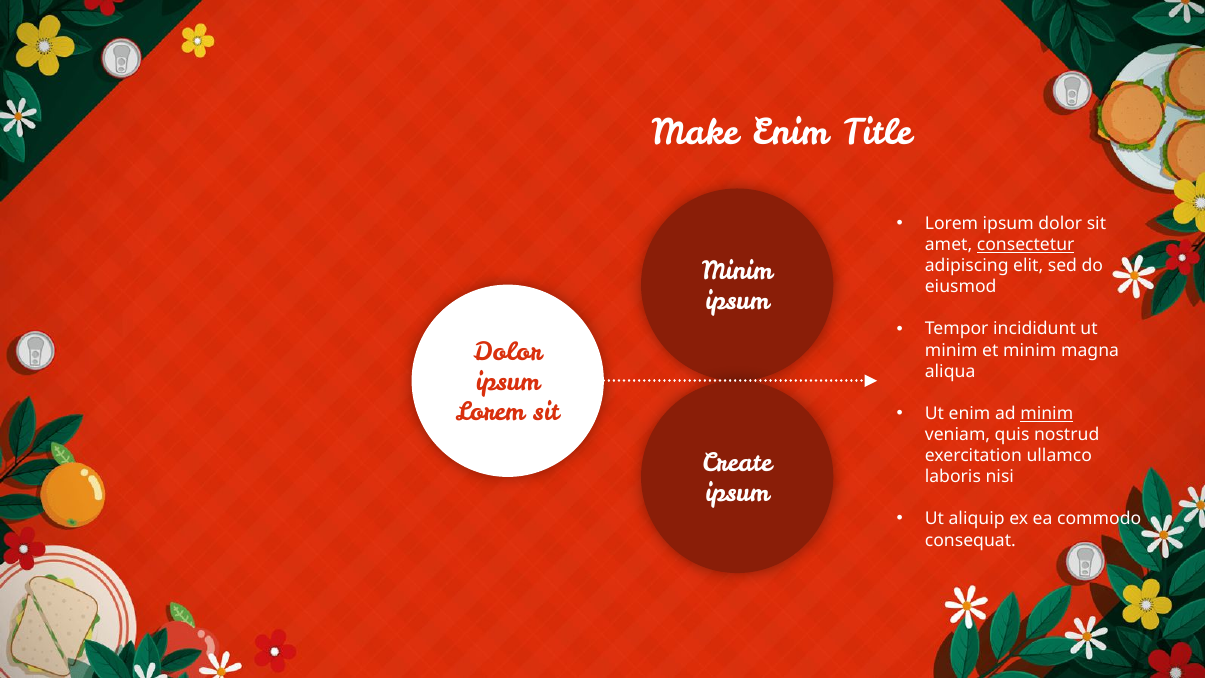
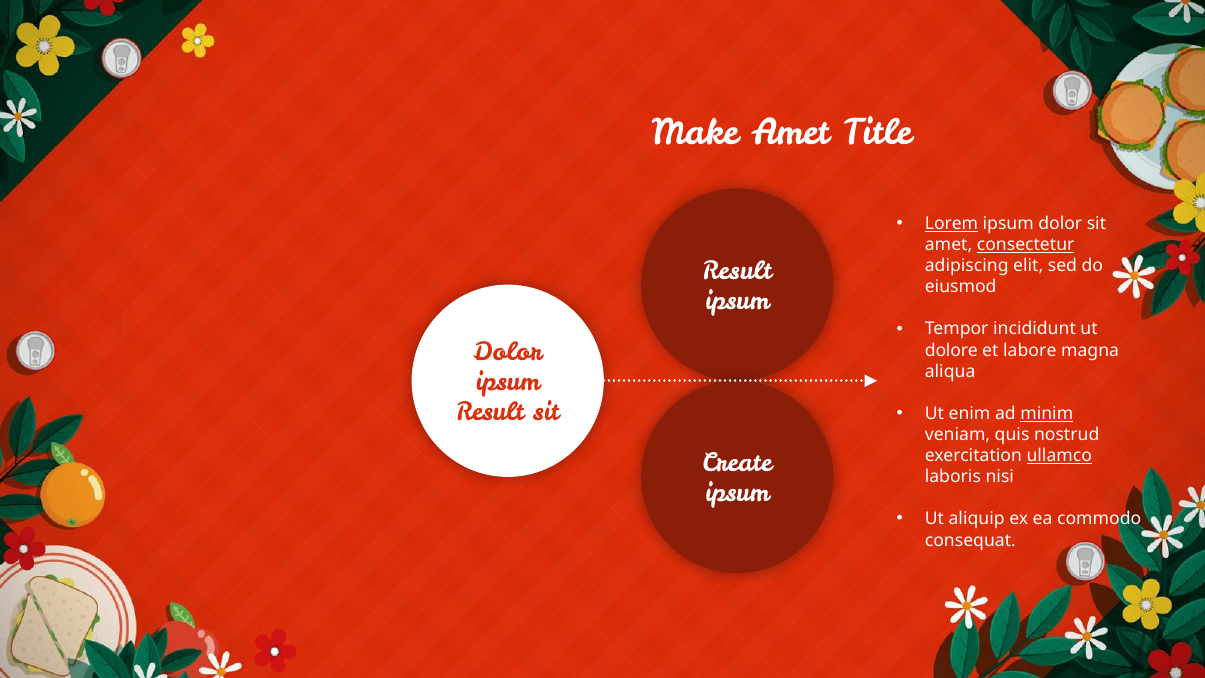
Make Enim: Enim -> Amet (791, 133)
Lorem underline: none -> present (952, 224)
Minim: Minim -> Result (737, 271)
minim: minim -> dolore (951, 350)
et minim: minim -> labore (1030, 350)
Lorem: Lorem -> Result (490, 412)
ullamco underline: none -> present (1059, 456)
